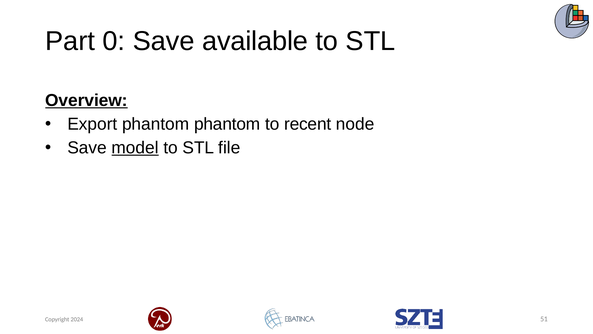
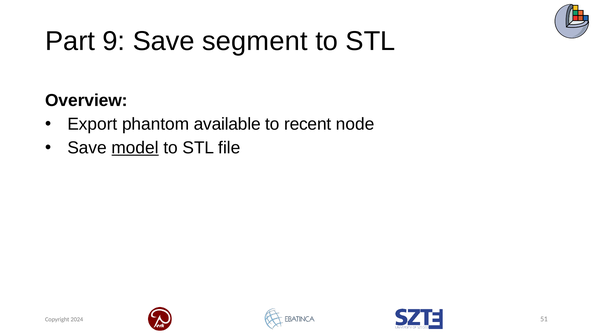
0: 0 -> 9 (114, 41)
available: available -> segment (255, 41)
Overview underline: present -> none (86, 100)
phantom phantom: phantom -> available (227, 124)
